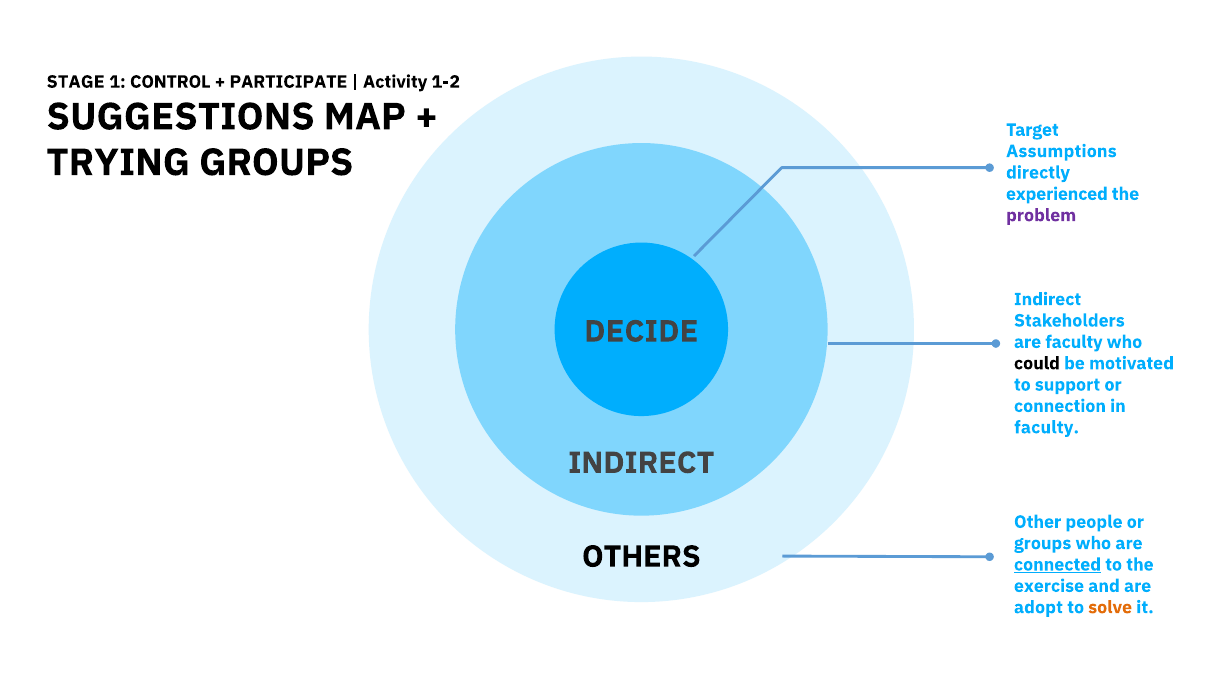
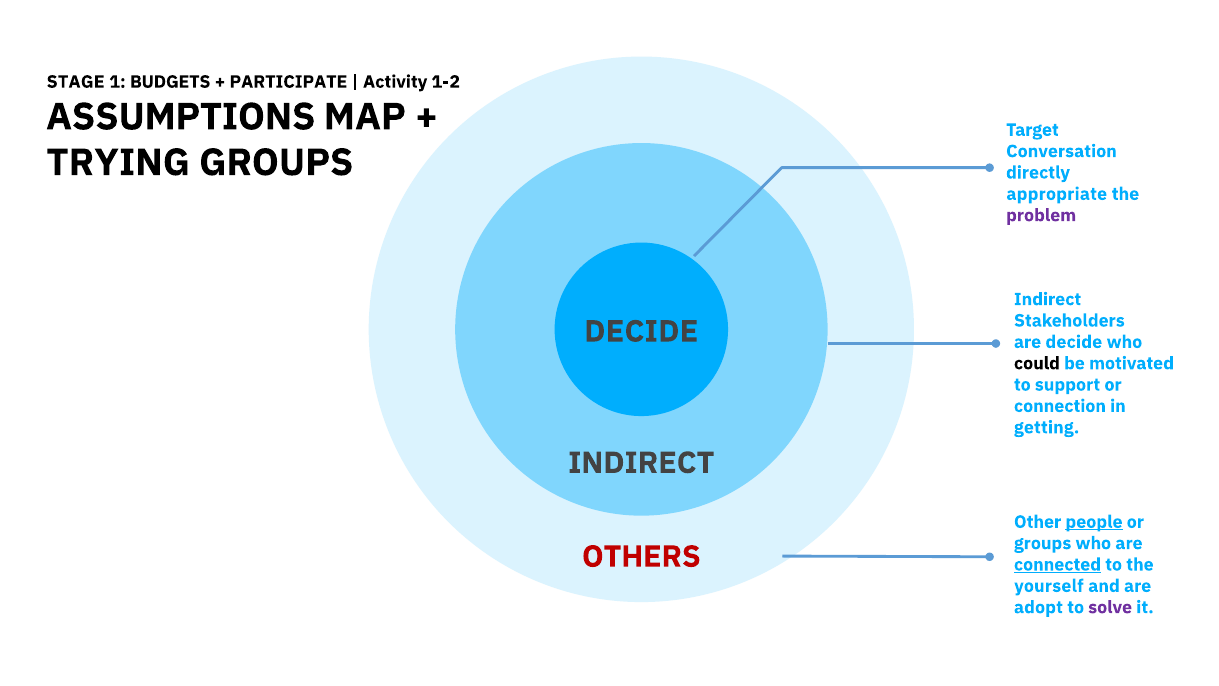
CONTROL: CONTROL -> BUDGETS (170, 82)
SUGGESTIONS: SUGGESTIONS -> ASSUMPTIONS (181, 117)
Assumptions: Assumptions -> Conversation (1061, 151)
experienced: experienced -> appropriate (1057, 194)
are faculty: faculty -> decide (1074, 342)
faculty: faculty -> getting (1047, 427)
people underline: none -> present (1094, 522)
OTHERS colour: black -> red (641, 556)
exercise: exercise -> yourself (1049, 586)
solve colour: orange -> purple (1110, 607)
